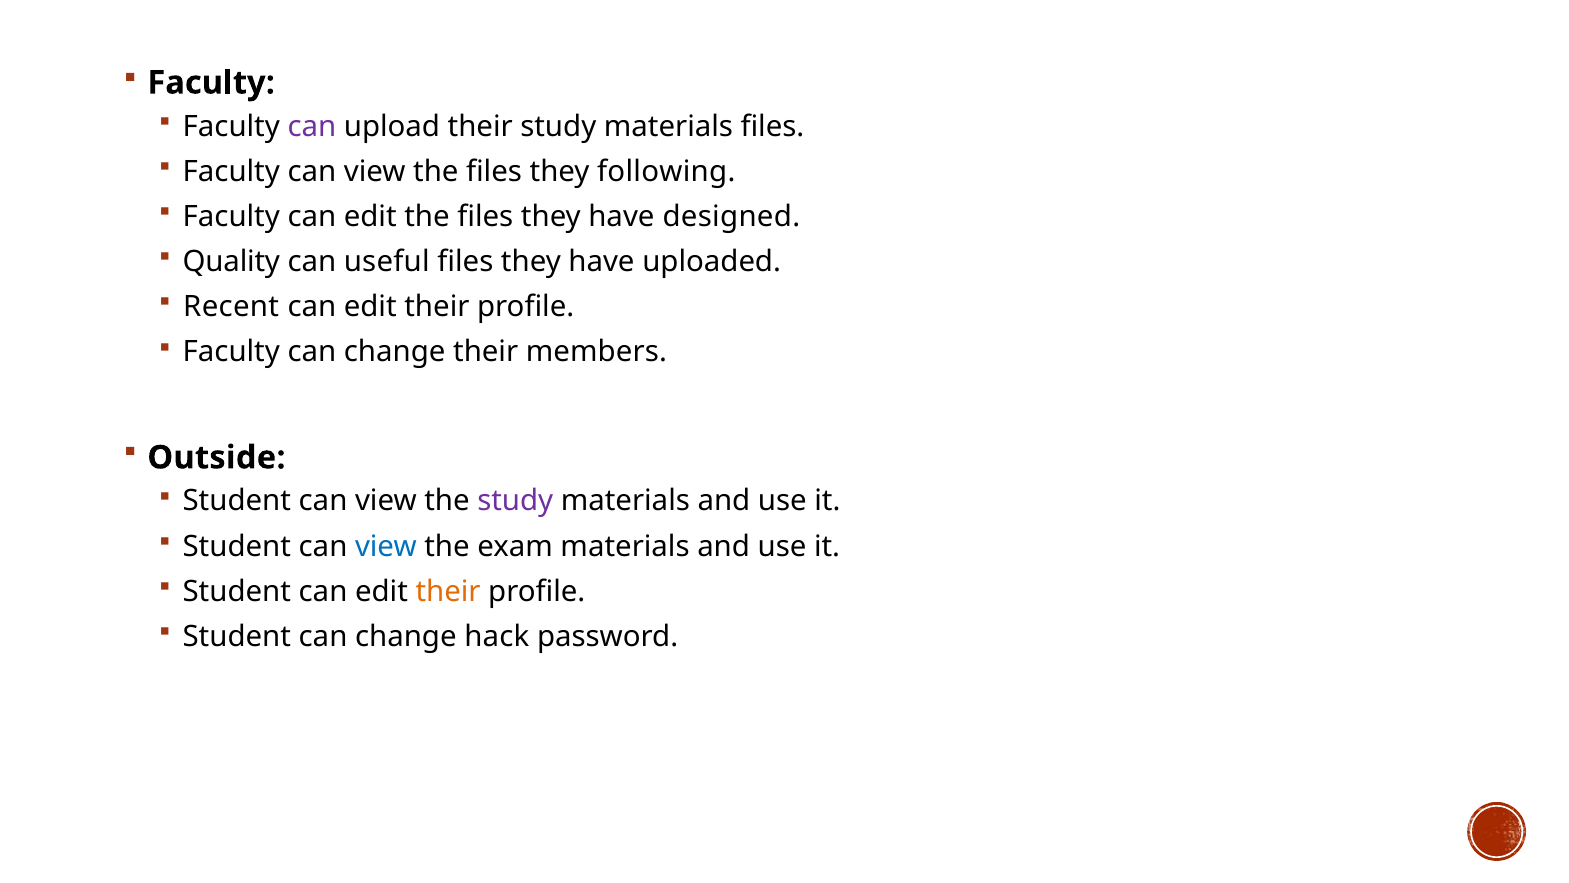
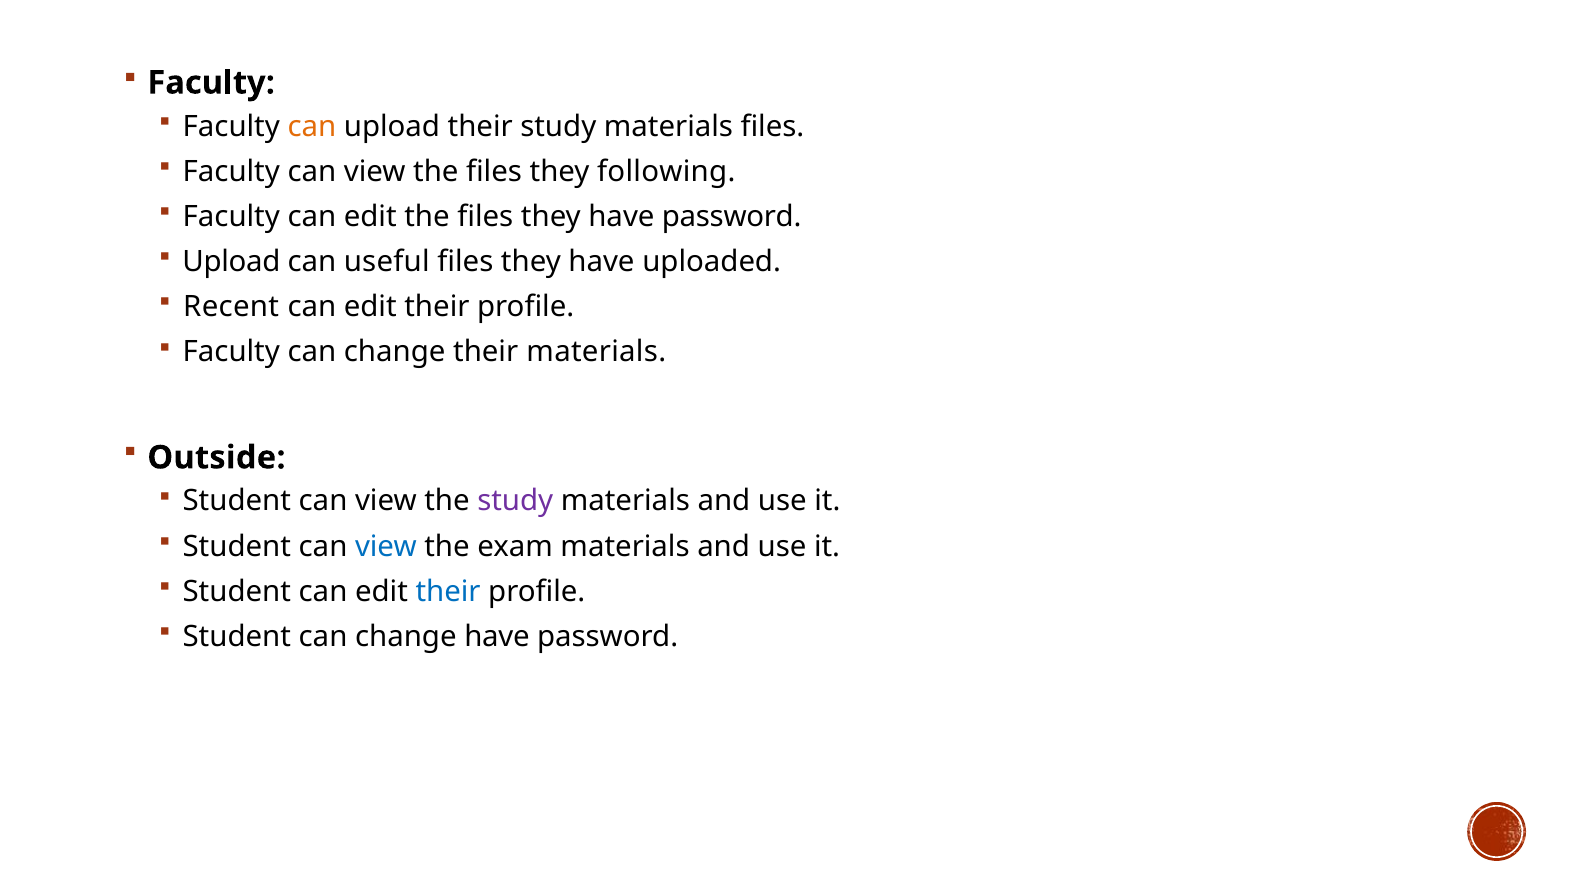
can colour: purple -> orange (312, 126)
they have designed: designed -> password (732, 217)
Quality: Quality -> Upload (231, 262)
their members: members -> materials (596, 352)
their colour: orange -> blue (448, 591)
change hack: hack -> have (497, 636)
